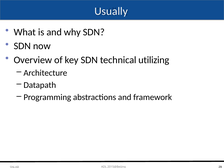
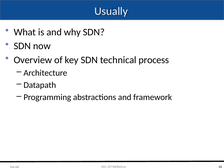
utilizing: utilizing -> process (154, 60)
